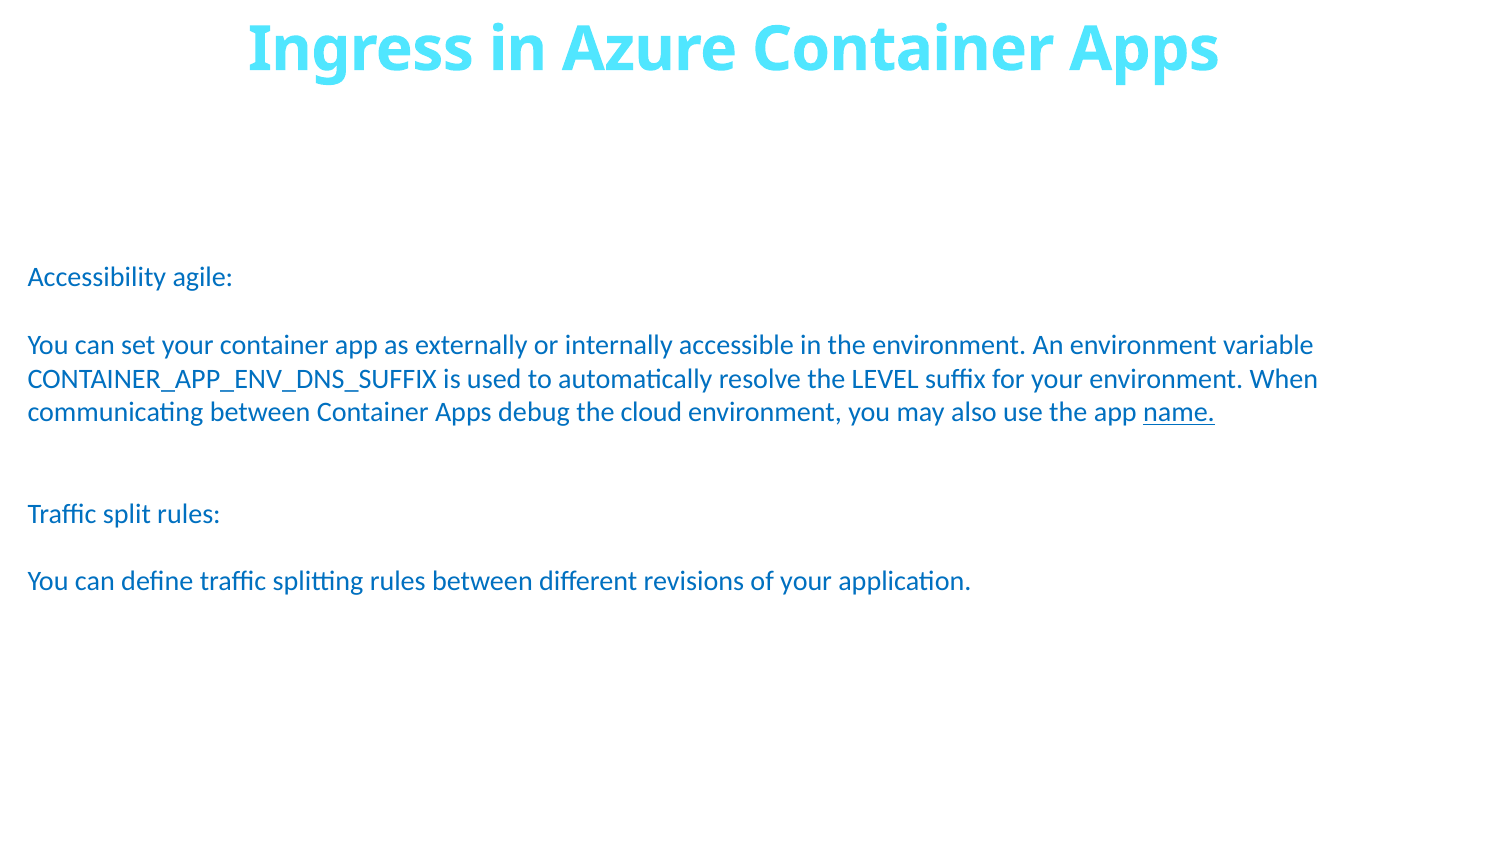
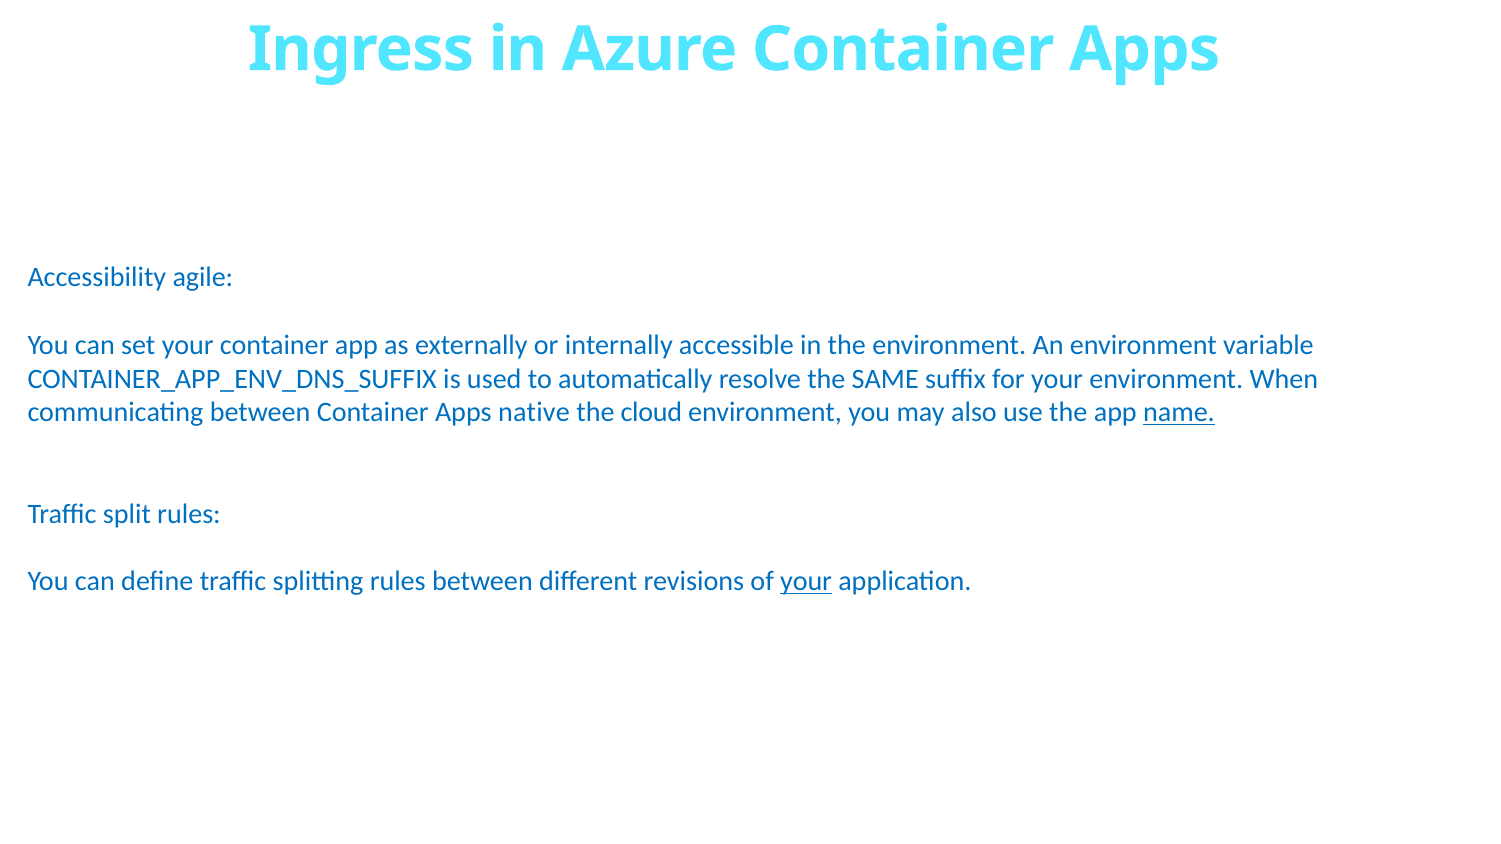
LEVEL: LEVEL -> SAME (885, 379)
debug: debug -> native (534, 413)
your underline: none -> present (806, 582)
